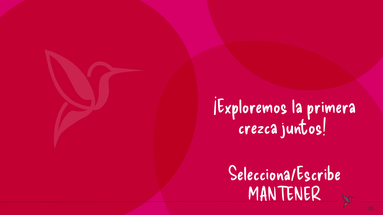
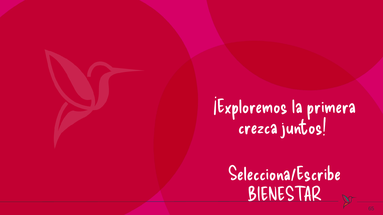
MANTENER: MANTENER -> BIENESTAR (285, 195)
